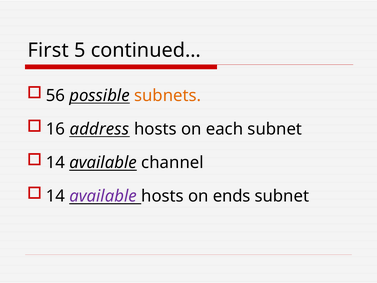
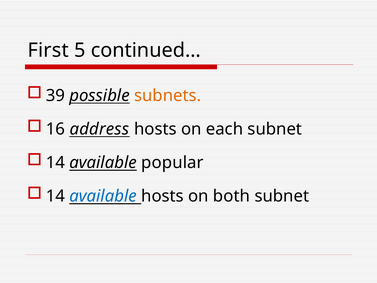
56: 56 -> 39 (55, 95)
channel: channel -> popular (172, 162)
available colour: purple -> blue (103, 196)
ends: ends -> both (232, 196)
